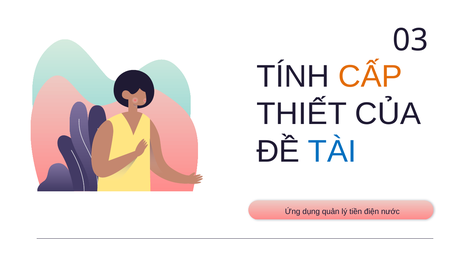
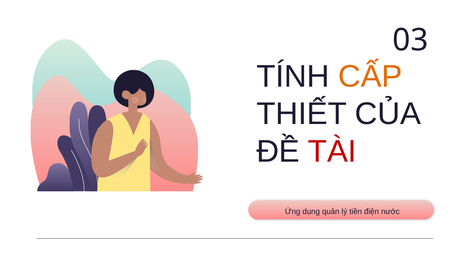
TÀI colour: blue -> red (332, 152)
